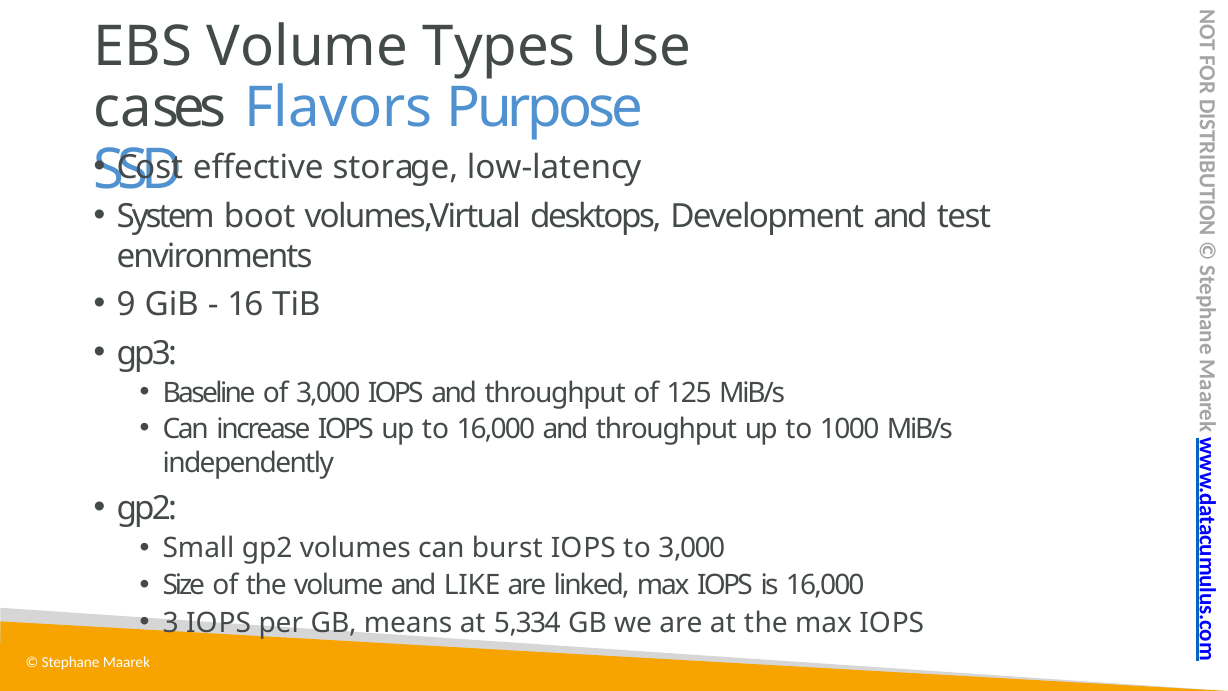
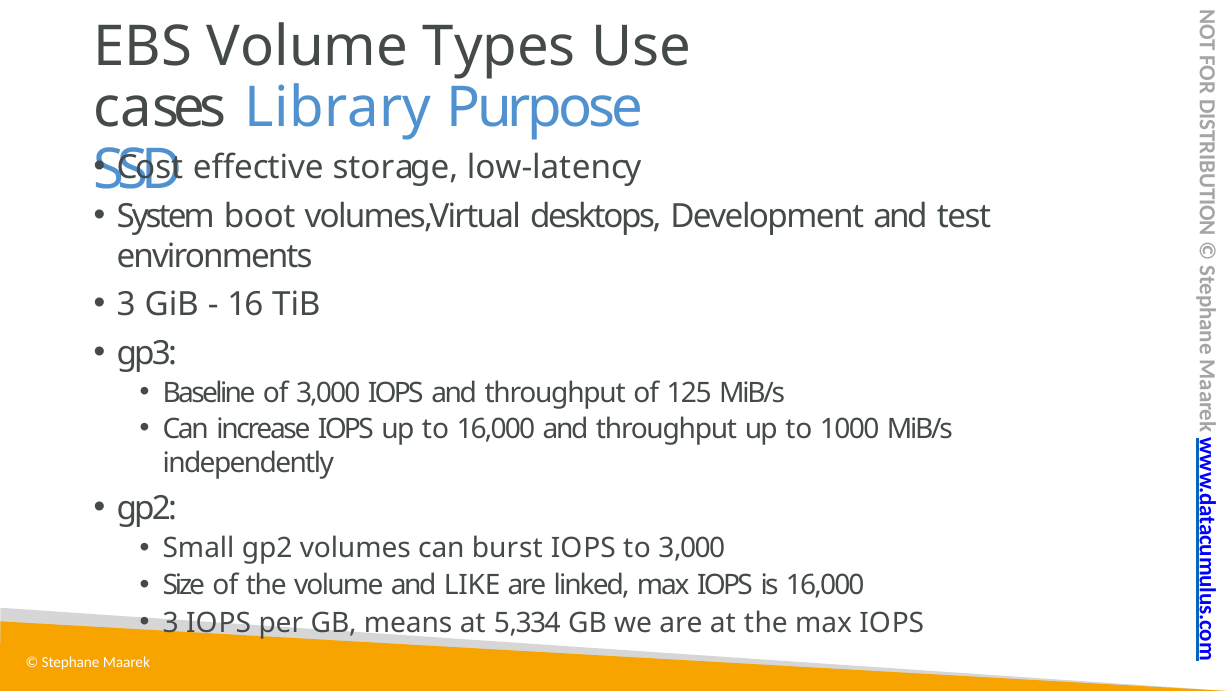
Flavors: Flavors -> Library (338, 108)
9: 9 -> 3 (126, 304)
